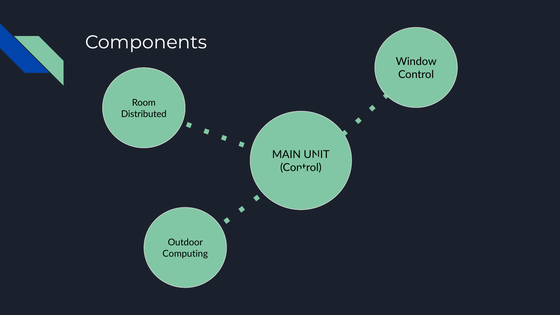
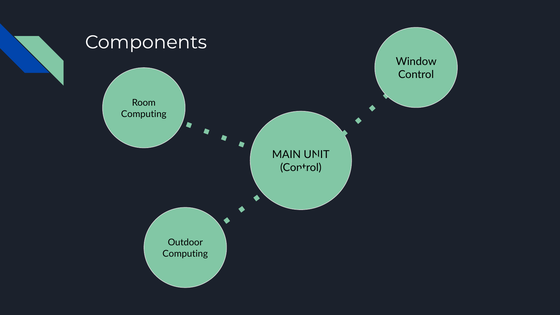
Distributed: Distributed -> Computing (144, 114)
